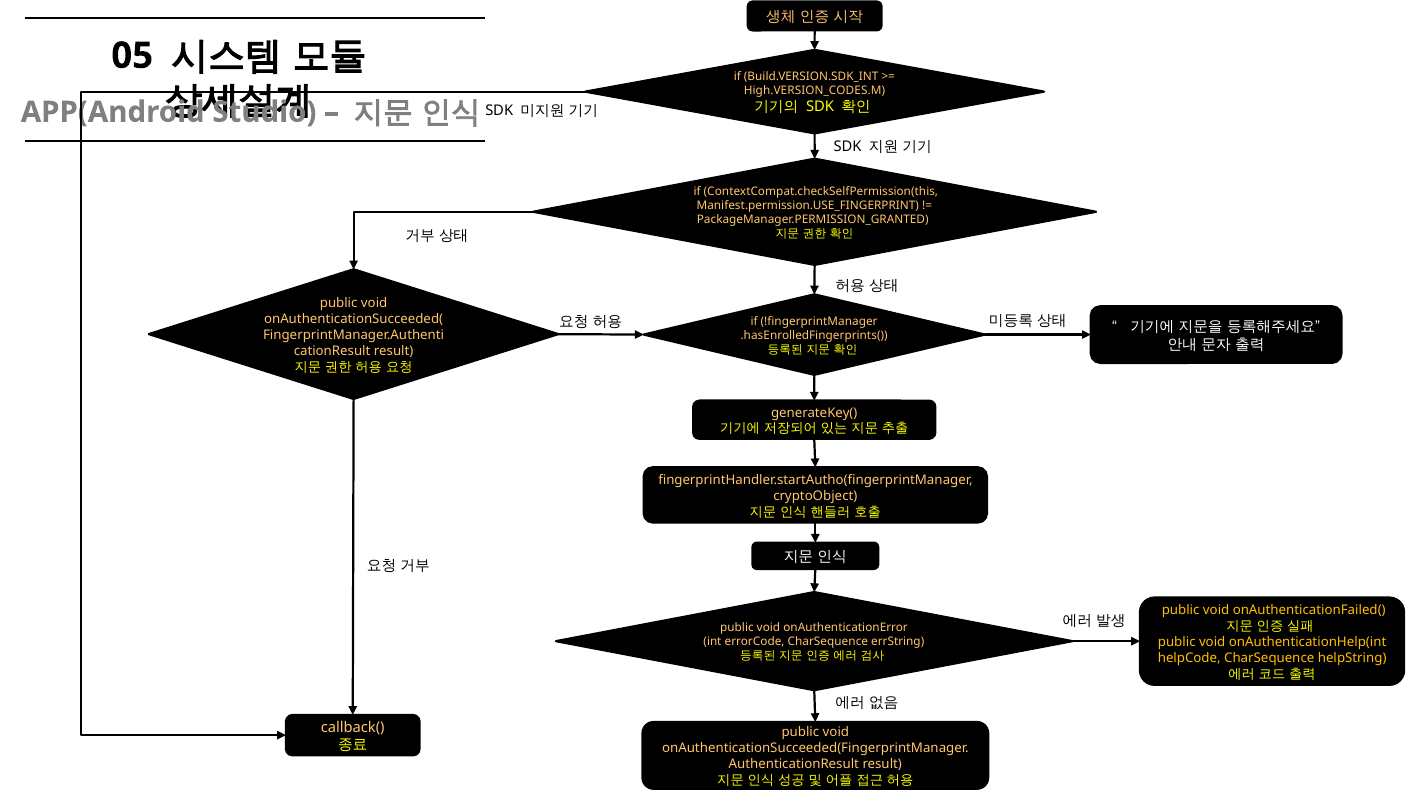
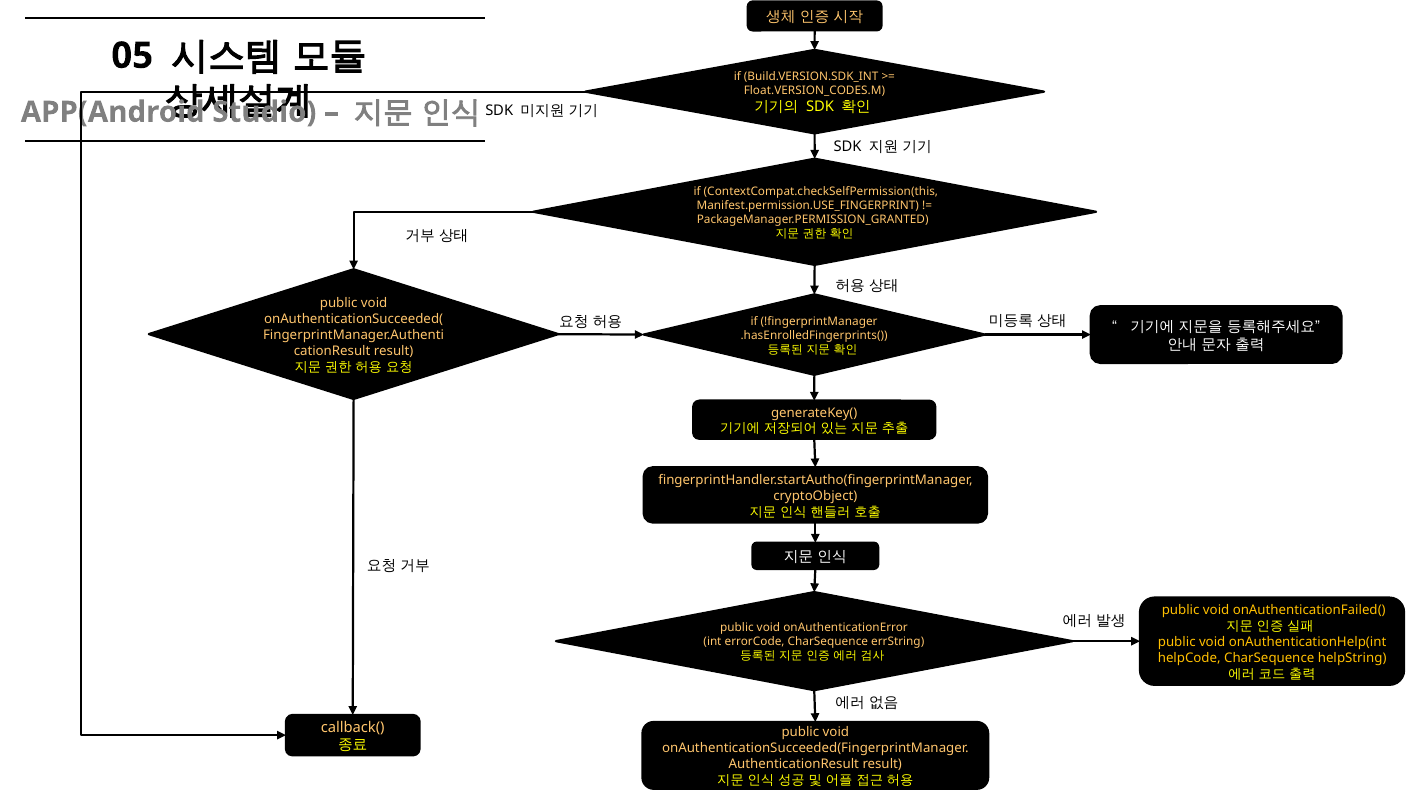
High.VERSION_CODES.M: High.VERSION_CODES.M -> Float.VERSION_CODES.M (814, 91)
